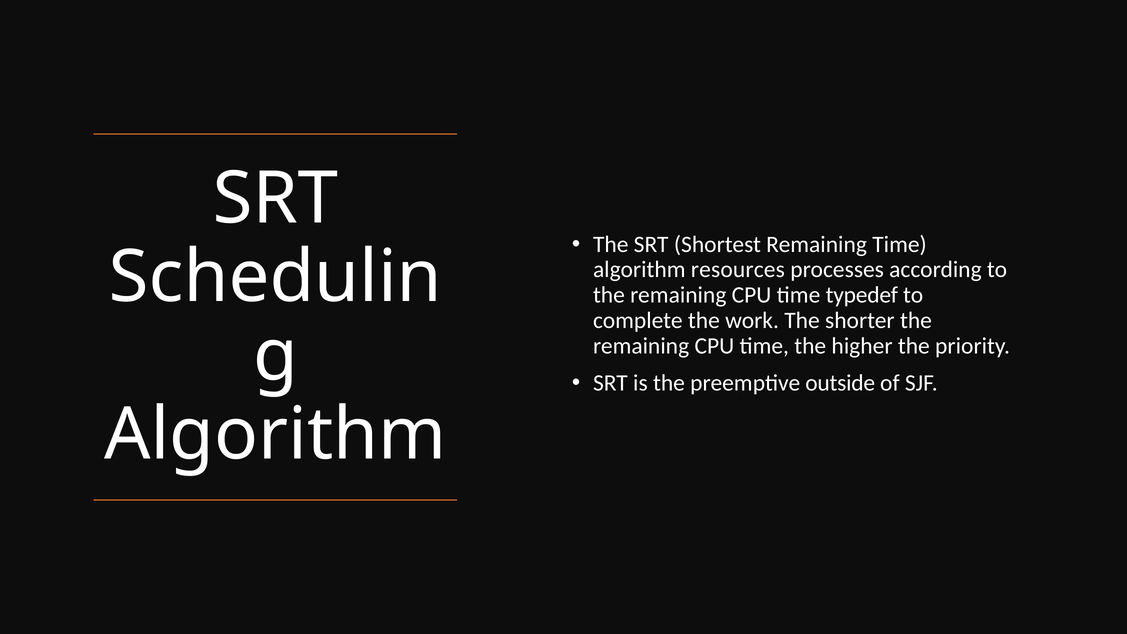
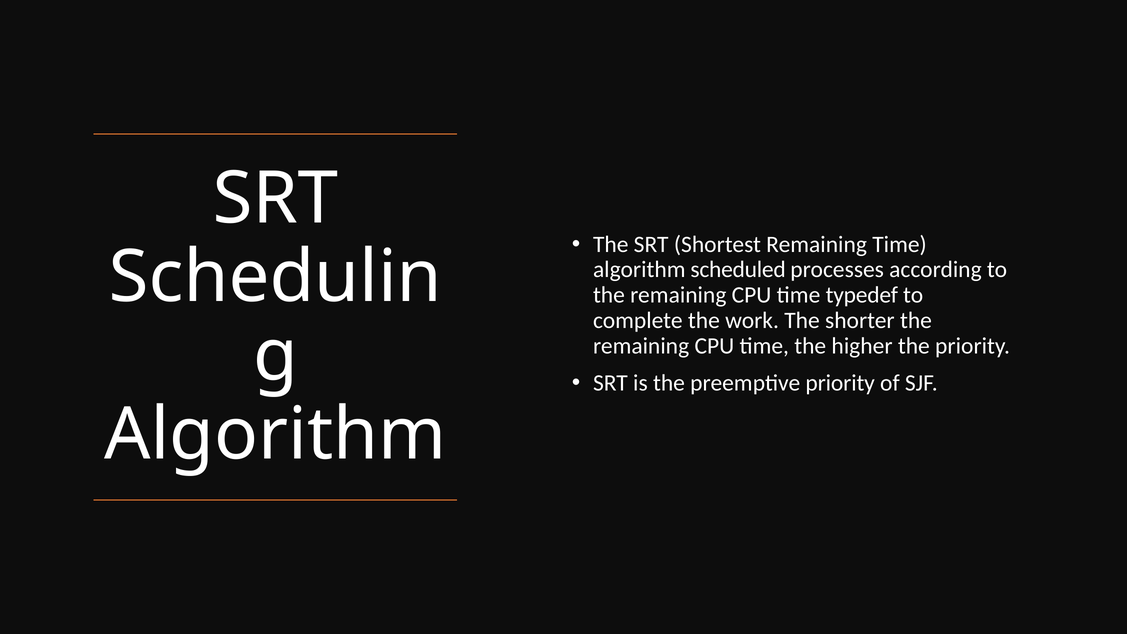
resources: resources -> scheduled (738, 270)
preemptive outside: outside -> priority (840, 383)
